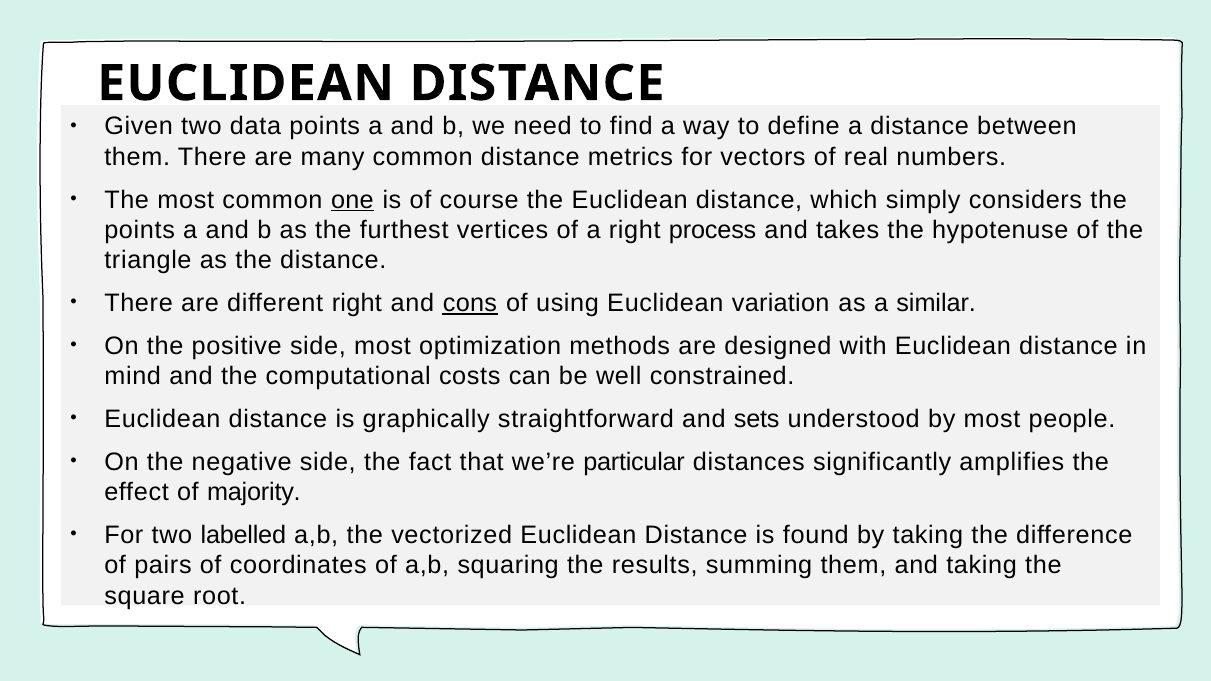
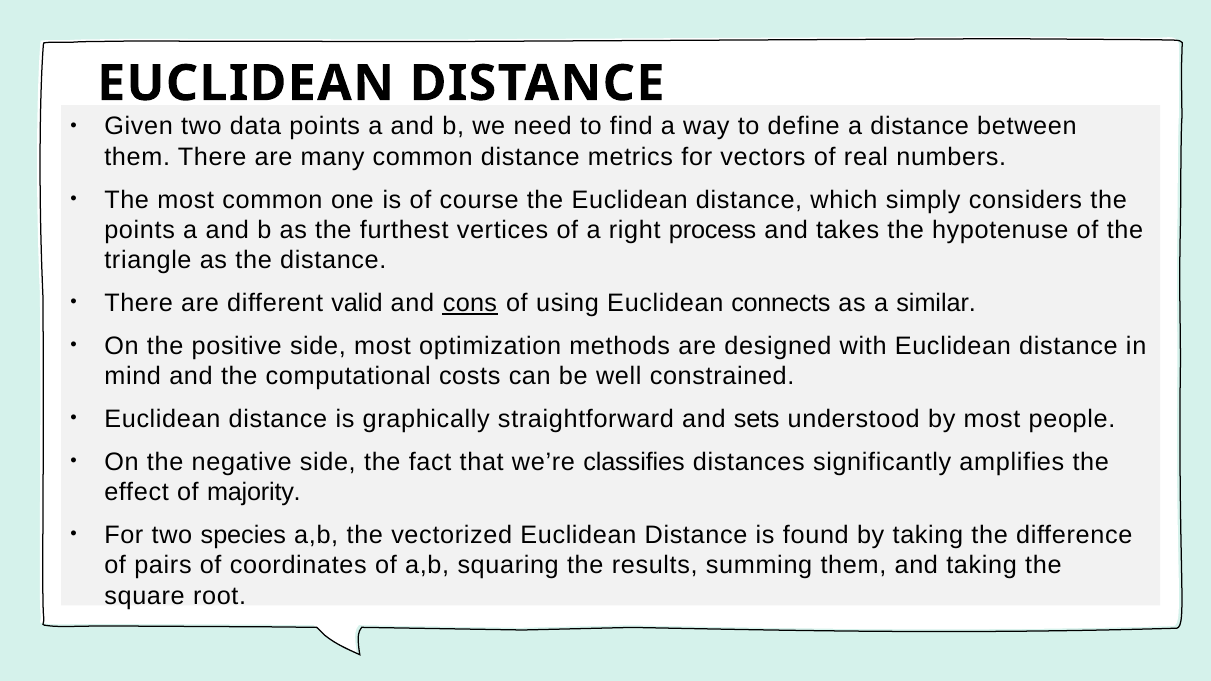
one underline: present -> none (352, 200)
different right: right -> valid (357, 303)
variation: variation -> connects (781, 303)
particular: particular -> classifies (634, 462)
labelled: labelled -> species (243, 535)
